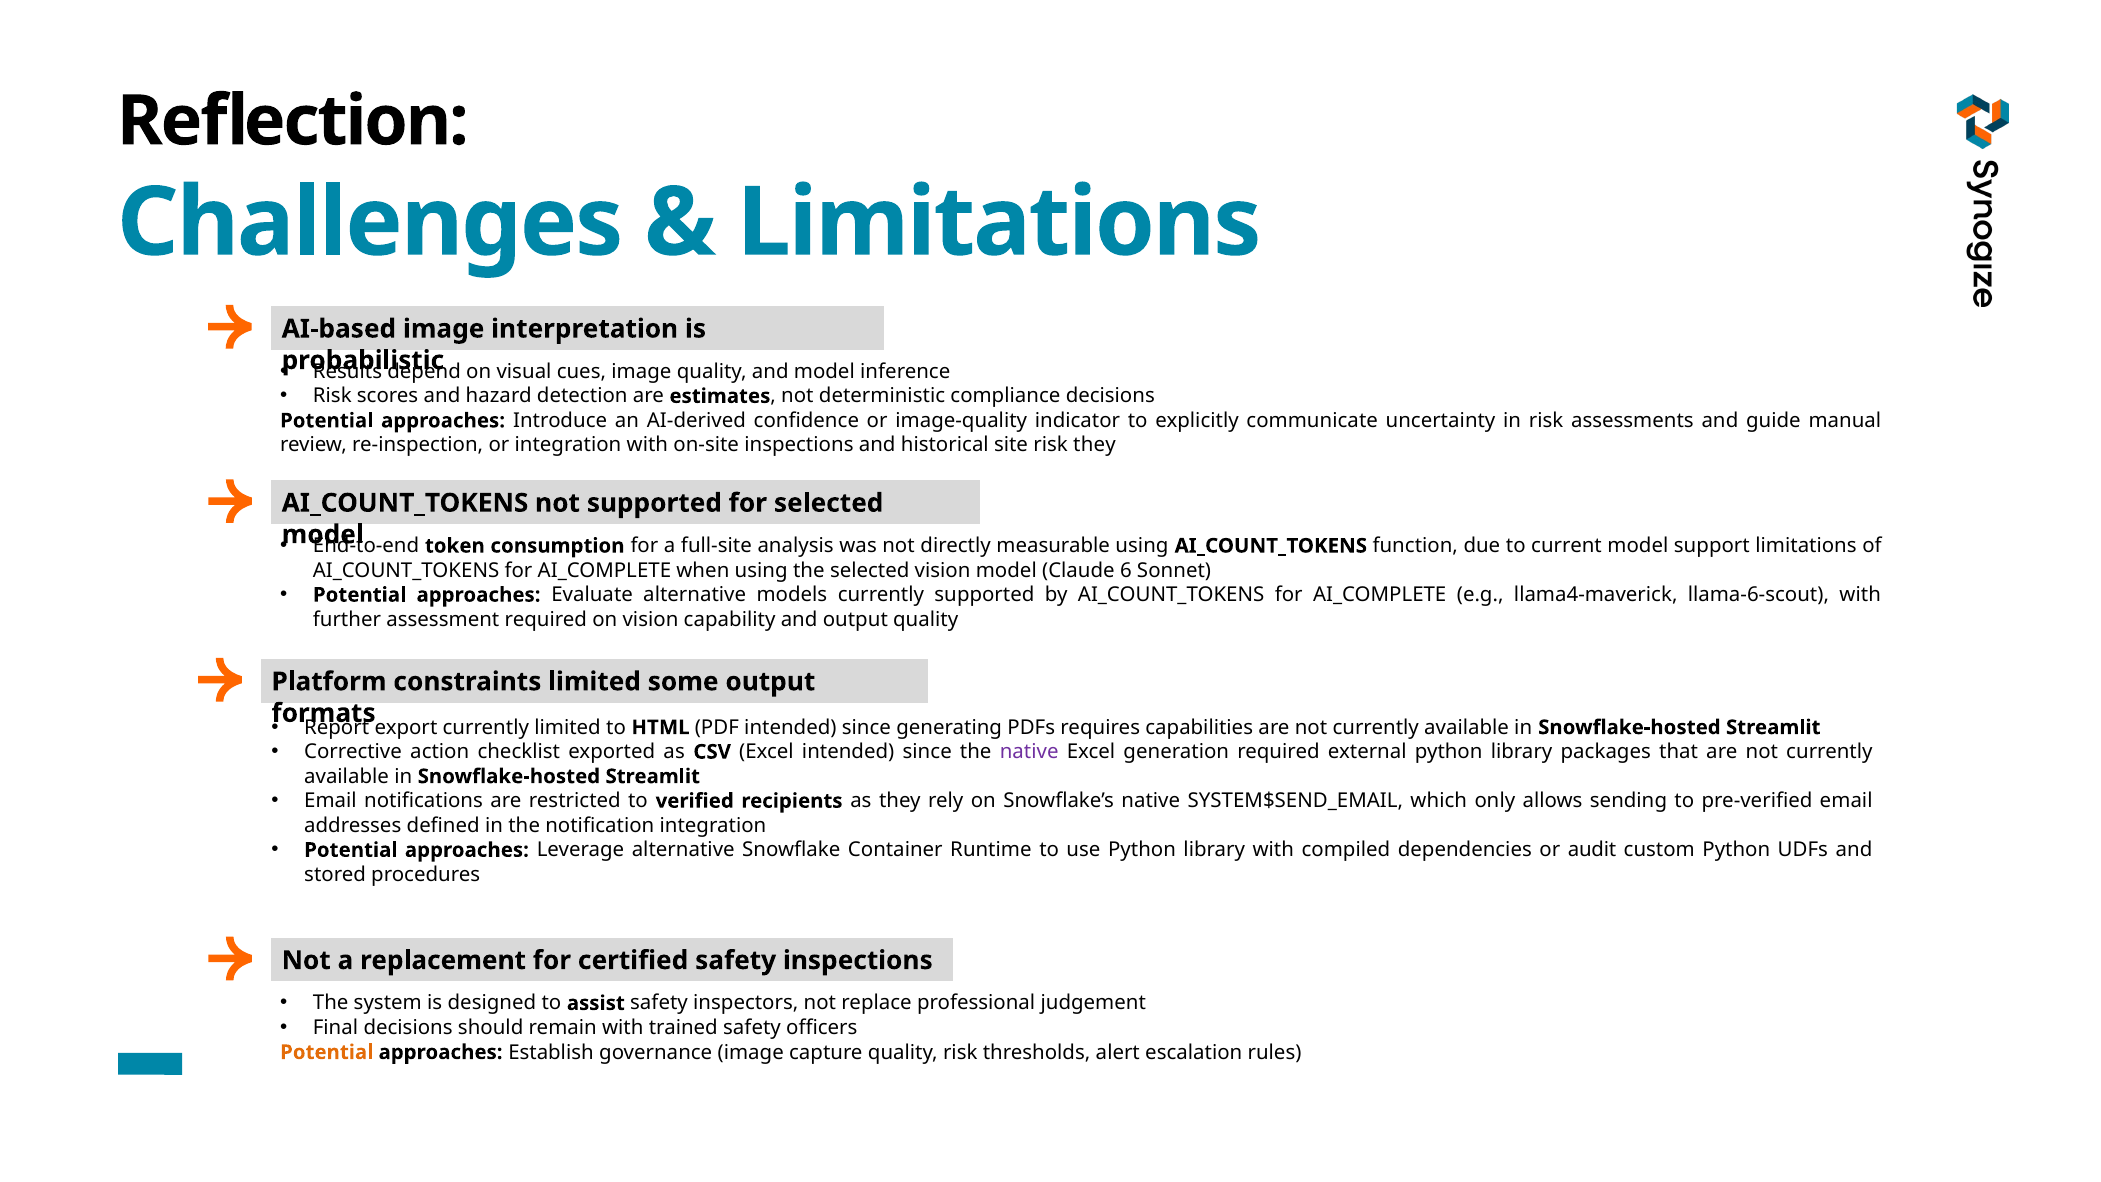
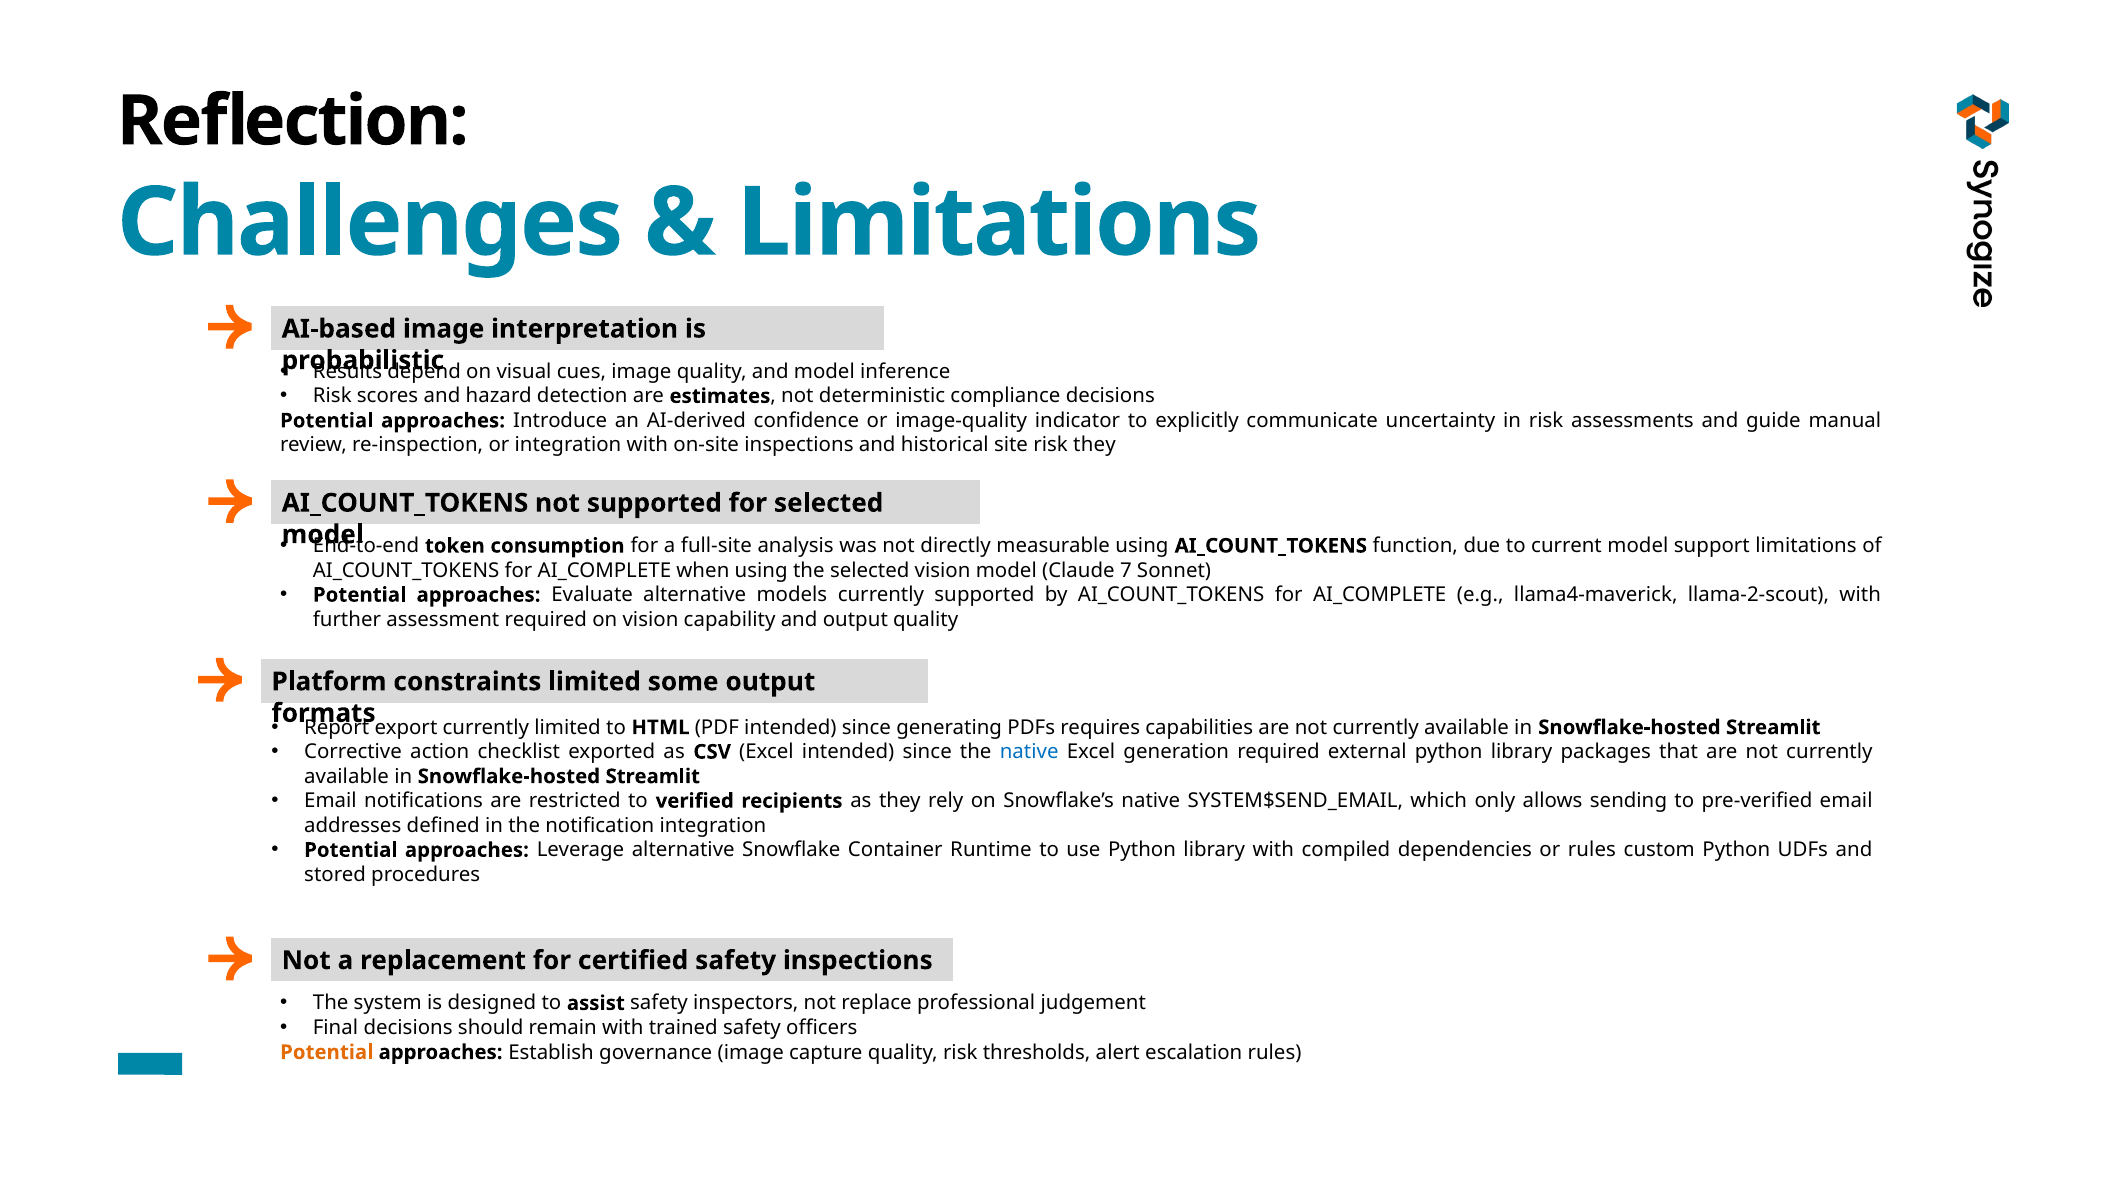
6: 6 -> 7 (1126, 570)
llama-6-scout: llama-6-scout -> llama-2-scout (1758, 595)
native colour: purple -> blue (1029, 752)
or audit: audit -> rules (1592, 850)
